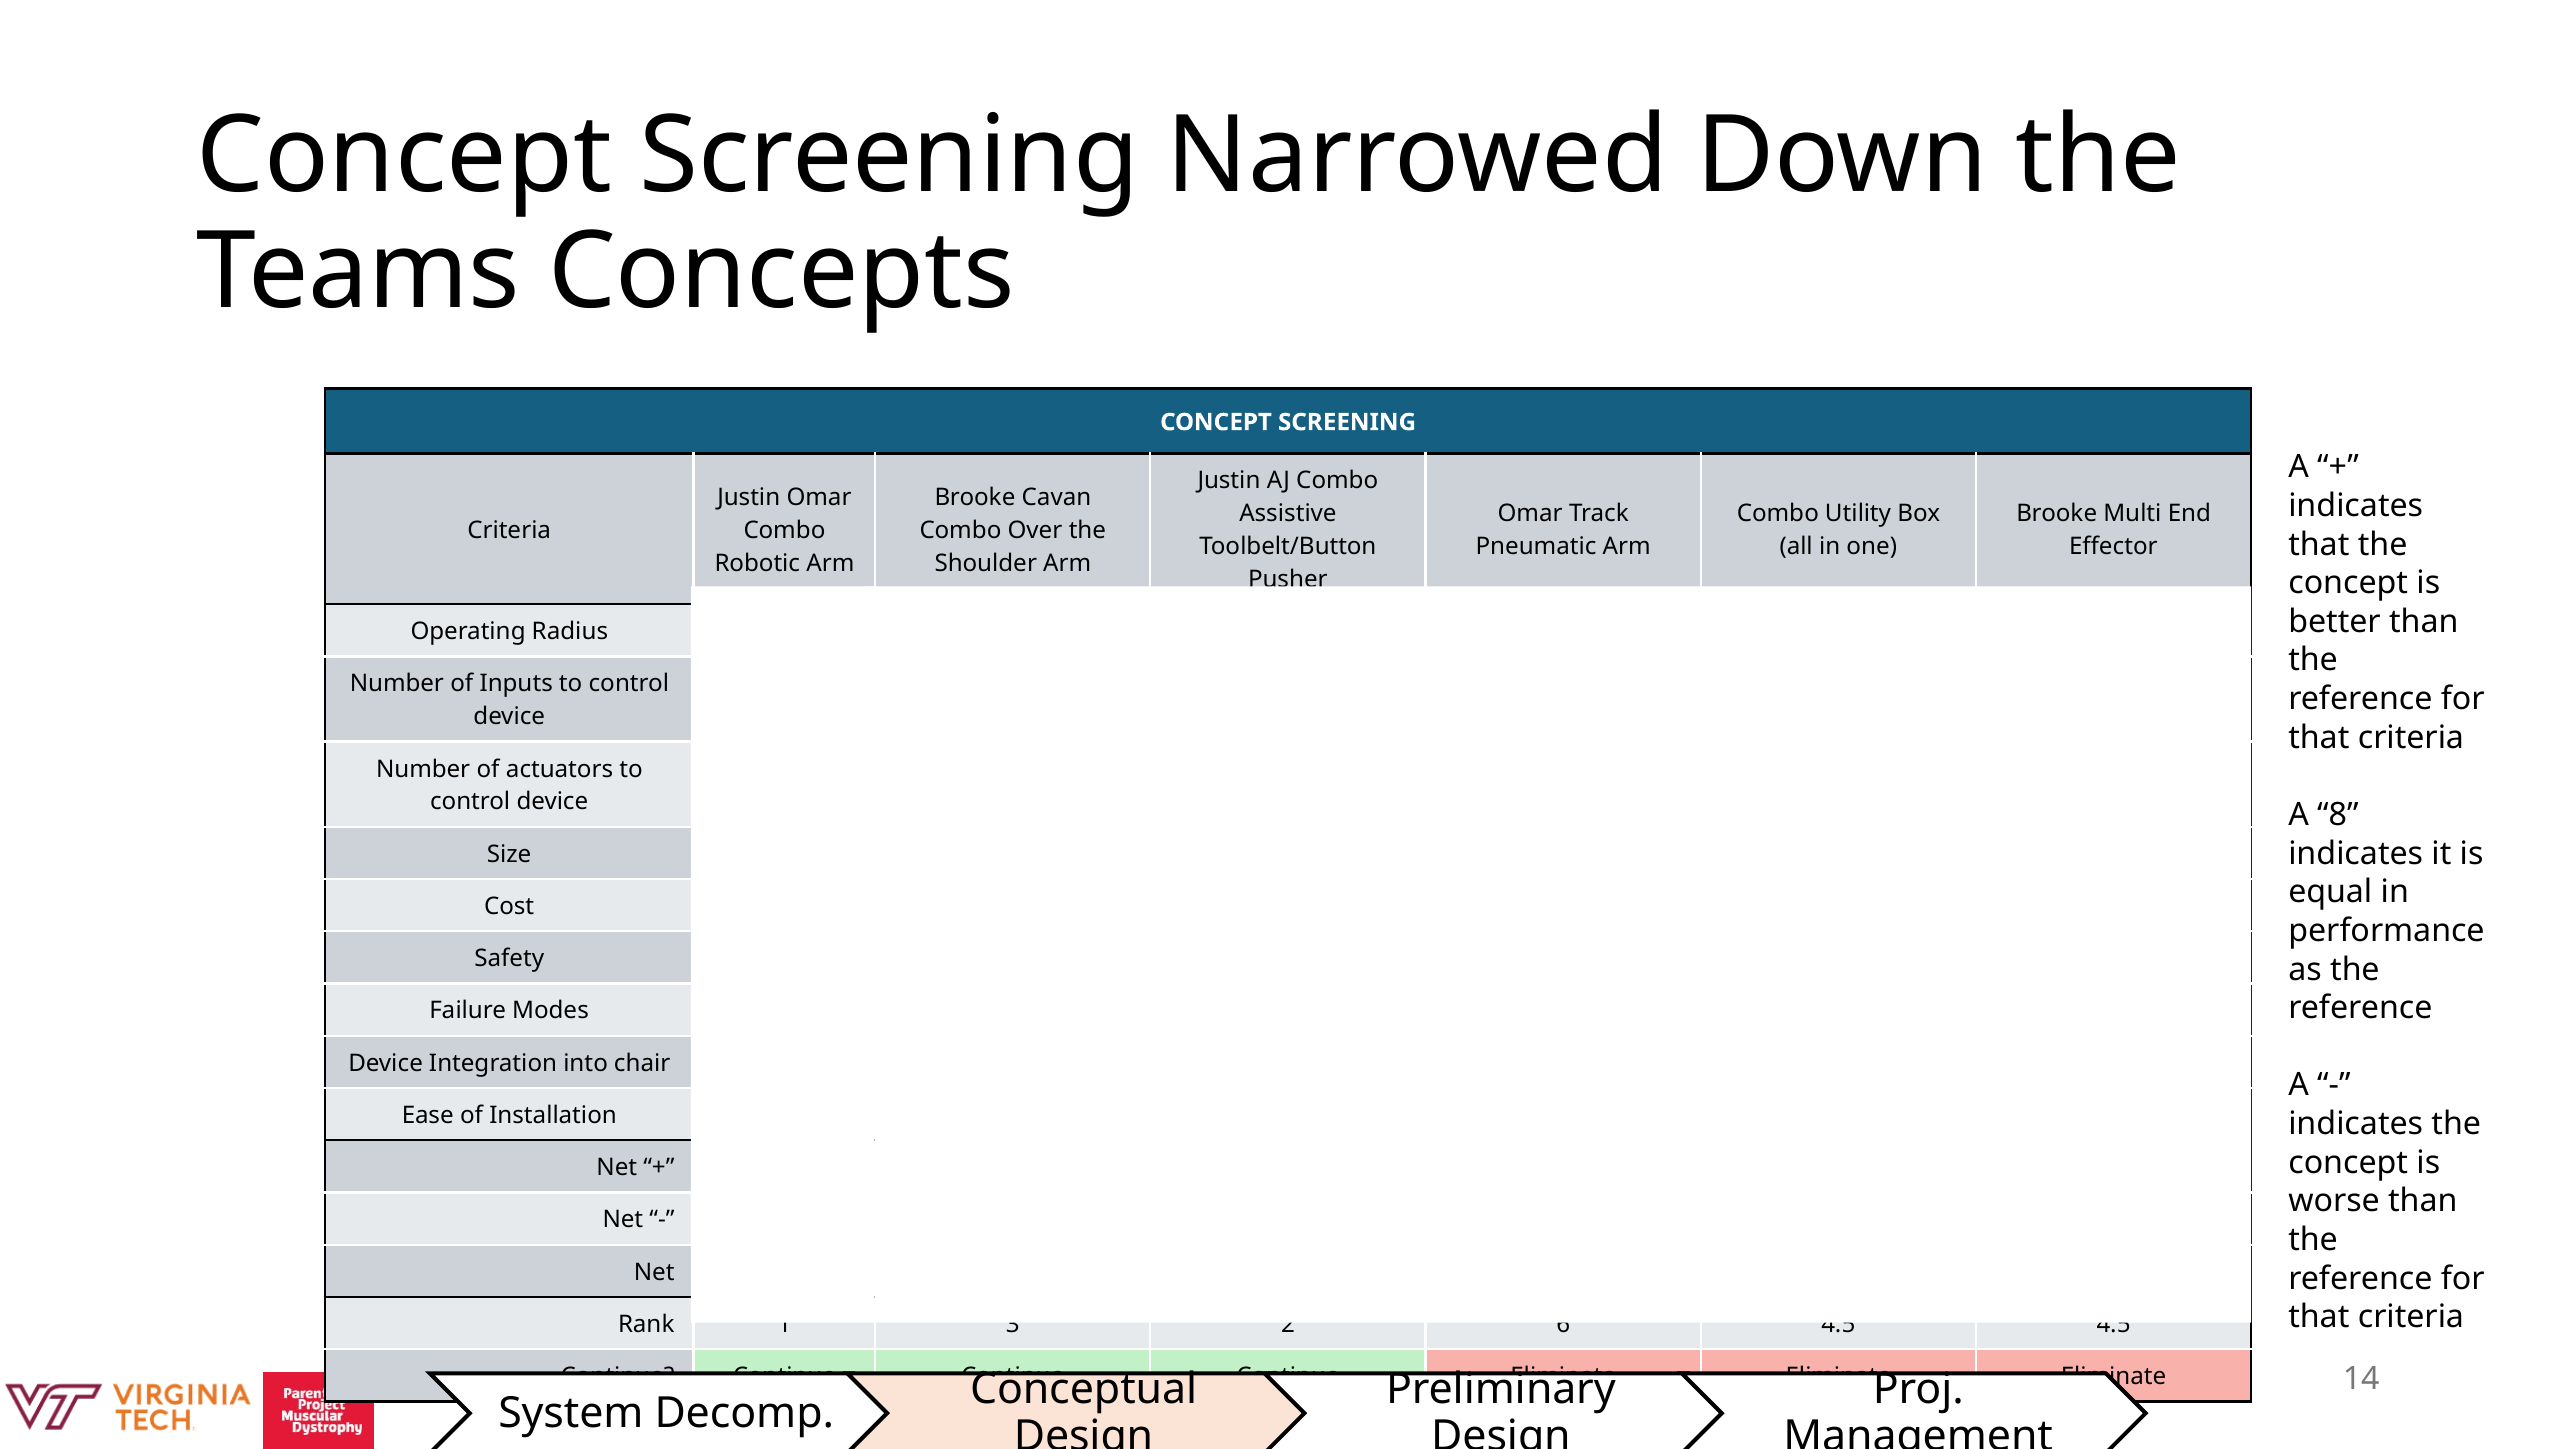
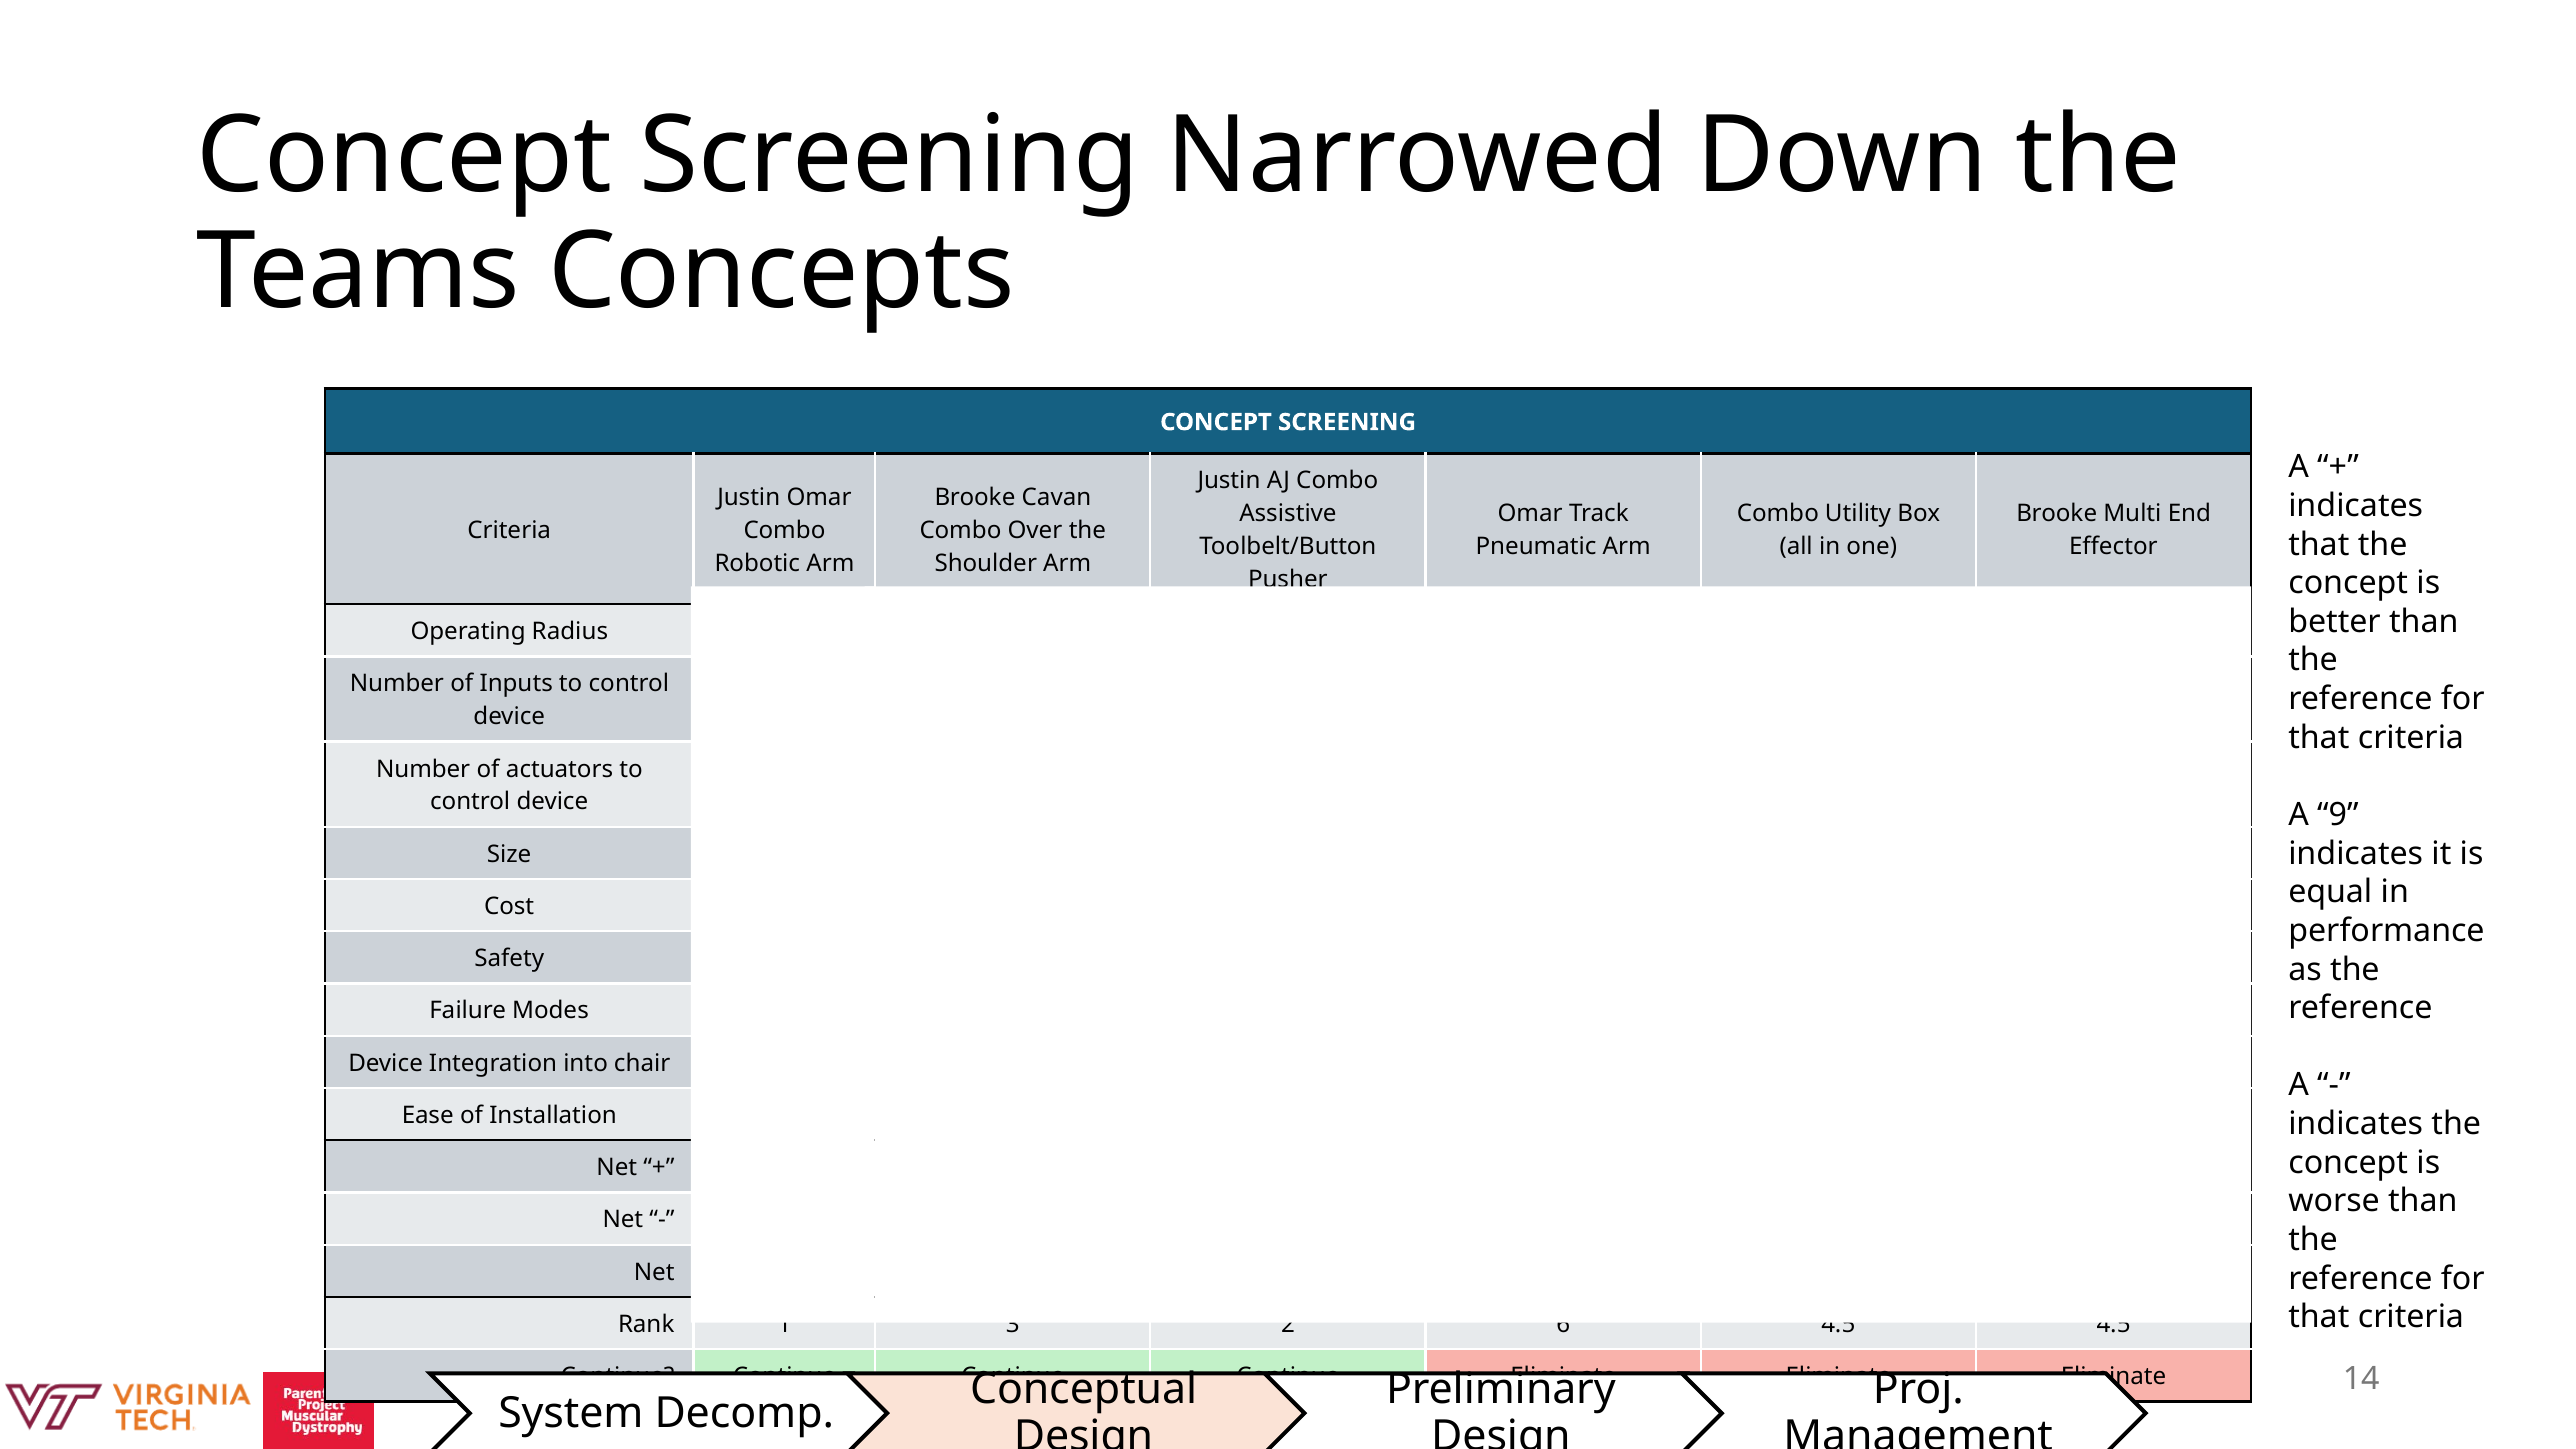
8: 8 -> 9 (2338, 815)
